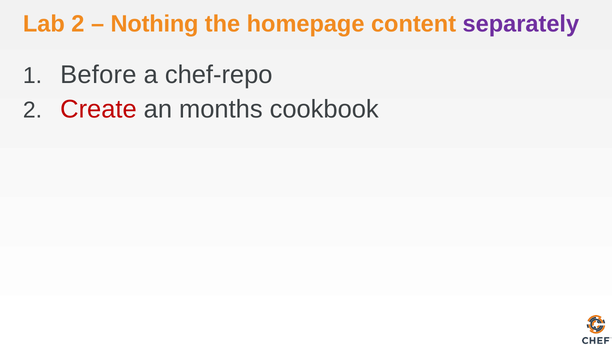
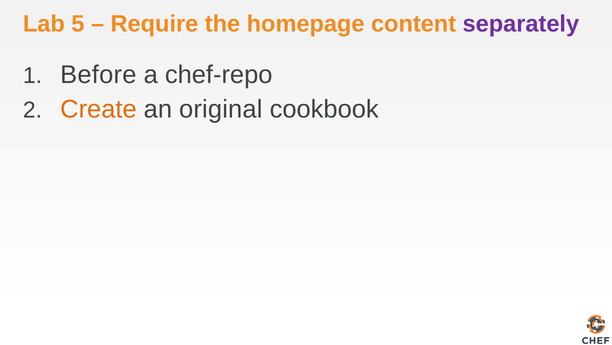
Lab 2: 2 -> 5 (78, 24)
Nothing: Nothing -> Require (154, 24)
Create colour: red -> orange (98, 109)
months: months -> original (221, 109)
